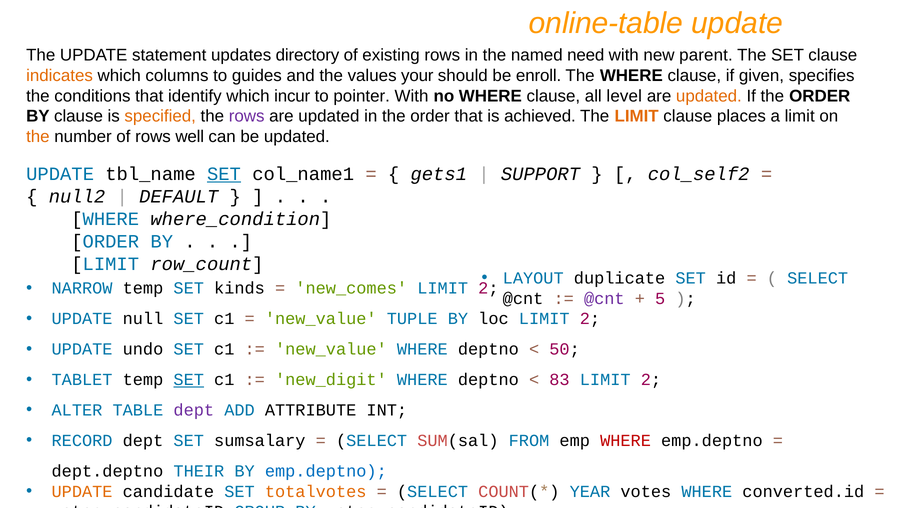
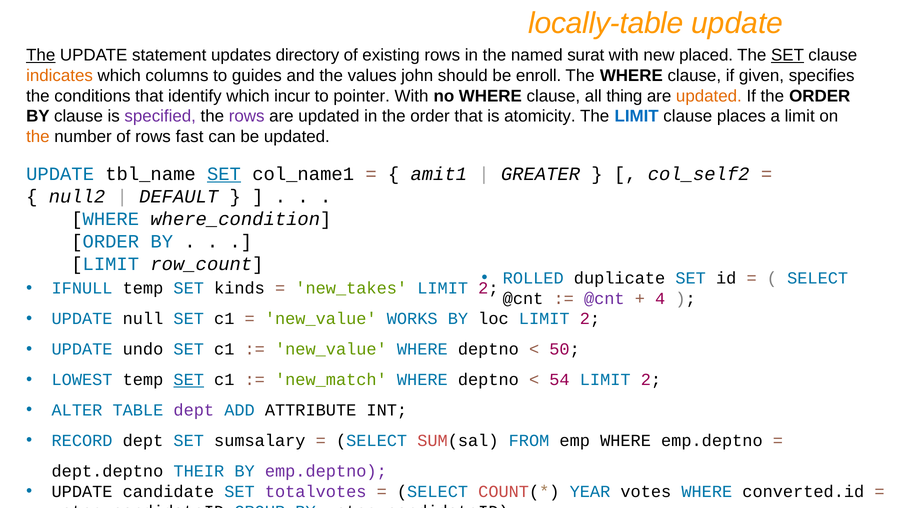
online-table: online-table -> locally-table (606, 24)
The underline: none -> present (41, 55)
need: need -> surat (586, 55)
parent: parent -> placed (706, 55)
SET underline: none -> present (788, 55)
your: your -> john (417, 76)
level: level -> thing (624, 96)
specified colour: orange -> purple (160, 116)
achieved: achieved -> atomicity (540, 116)
LIMIT colour: orange -> blue (637, 116)
well: well -> fast (190, 137)
gets1: gets1 -> amit1 (439, 174)
SUPPORT: SUPPORT -> GREATER (541, 174)
LAYOUT: LAYOUT -> ROLLED (533, 278)
NARROW: NARROW -> IFNULL (82, 288)
new_comes: new_comes -> new_takes (351, 288)
5: 5 -> 4 (660, 299)
TUPLE: TUPLE -> WORKS (412, 319)
TABLET: TABLET -> LOWEST (82, 380)
new_digit: new_digit -> new_match (331, 380)
83: 83 -> 54 (559, 380)
WHERE colour: red -> black (626, 441)
emp.deptno colour: blue -> purple (326, 471)
UPDATE colour: orange -> black (82, 492)
totalvotes colour: orange -> purple (316, 492)
